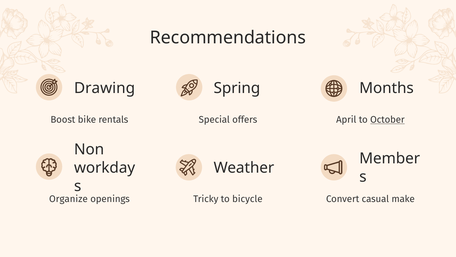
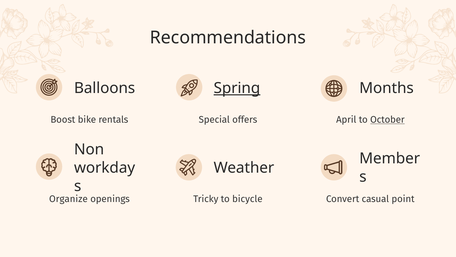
Drawing: Drawing -> Balloons (105, 88)
Spring underline: none -> present (237, 88)
make: make -> point (403, 199)
